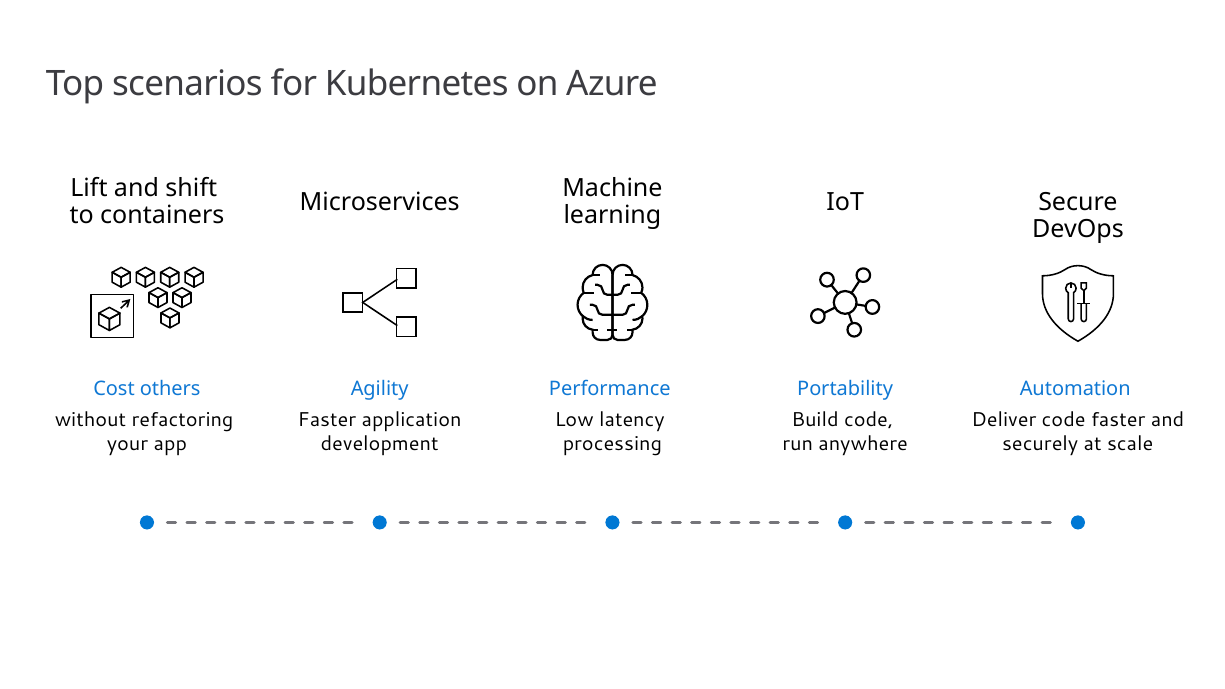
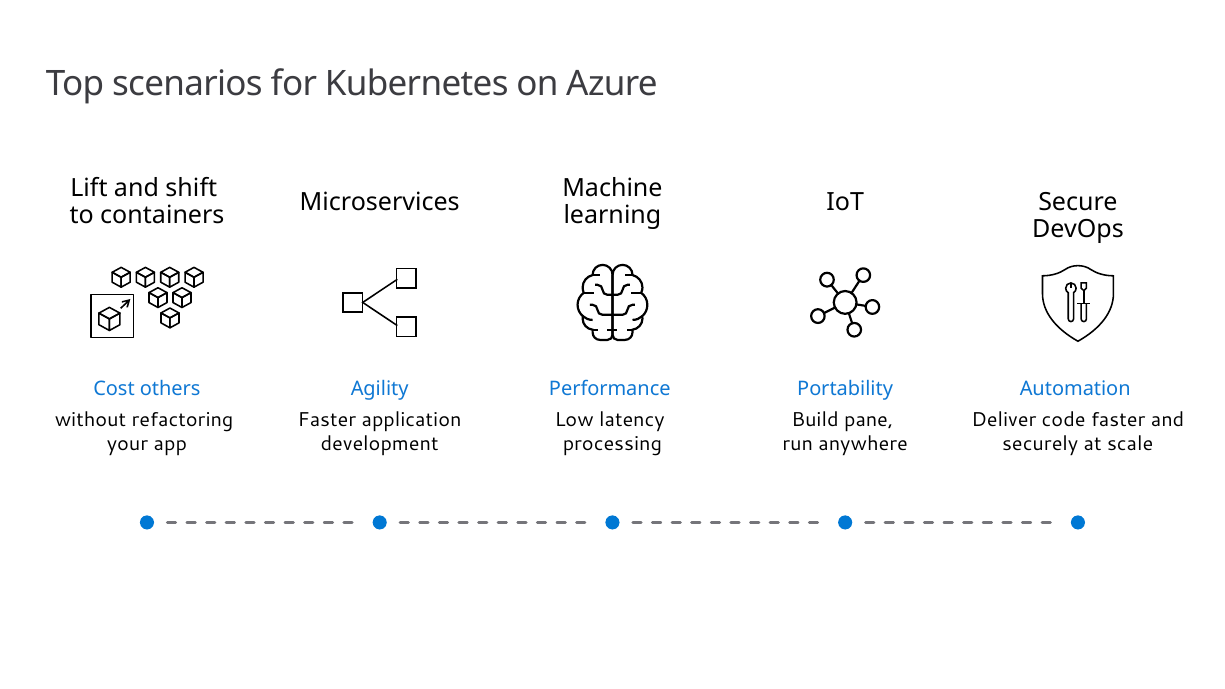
Build code: code -> pane (869, 420)
